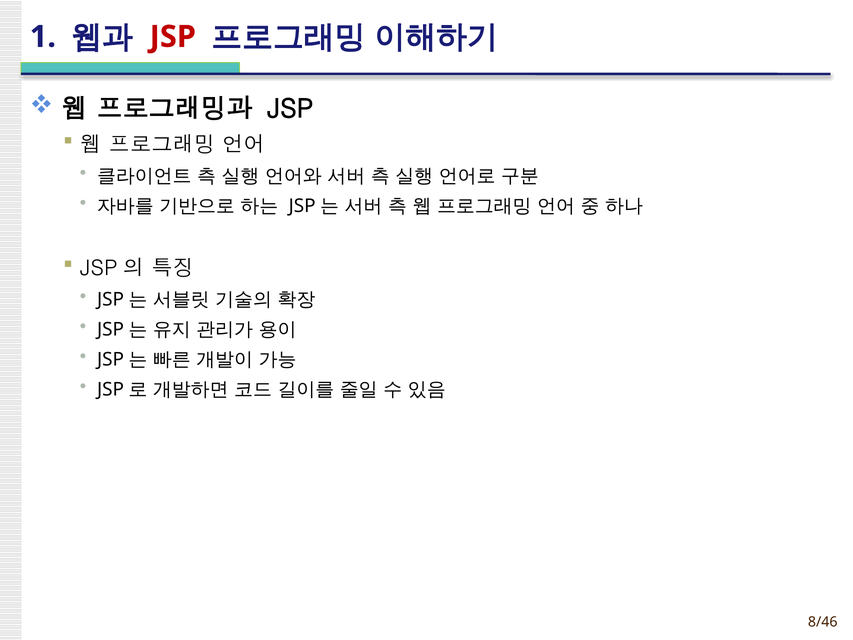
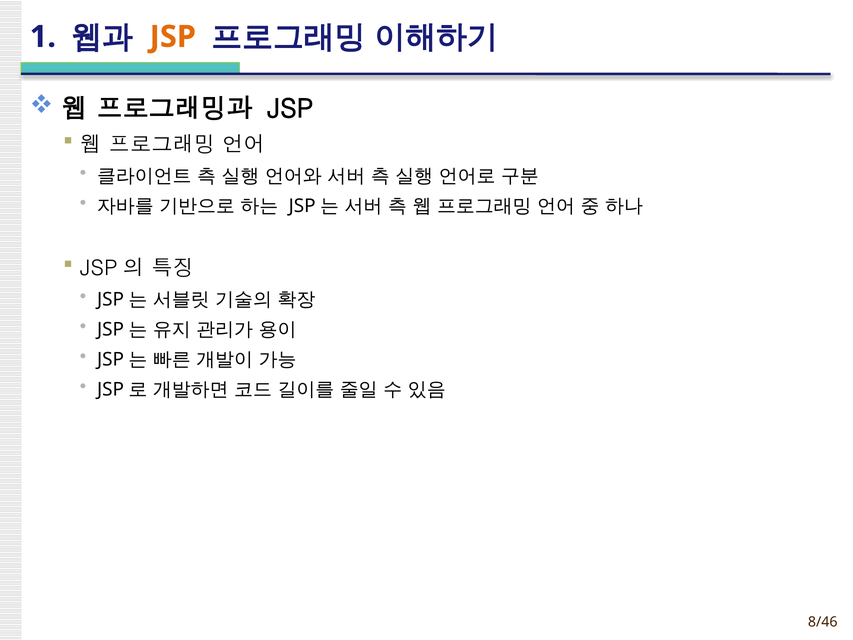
JSP colour: red -> orange (173, 37)
